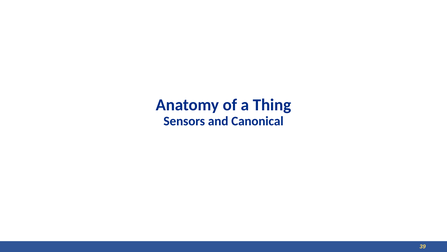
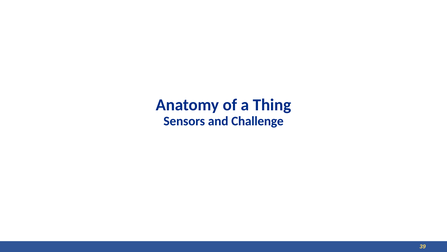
Canonical: Canonical -> Challenge (257, 121)
